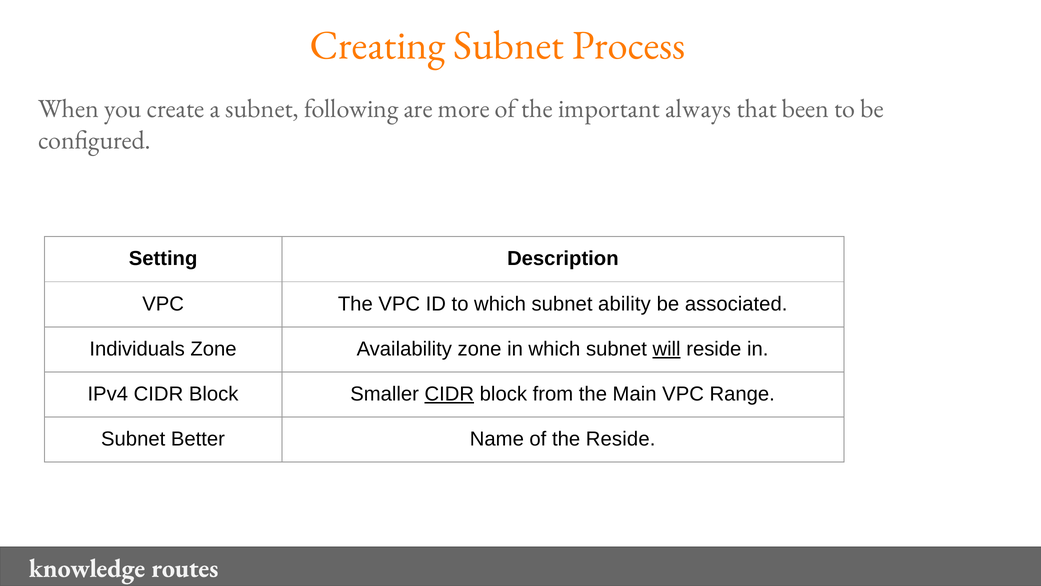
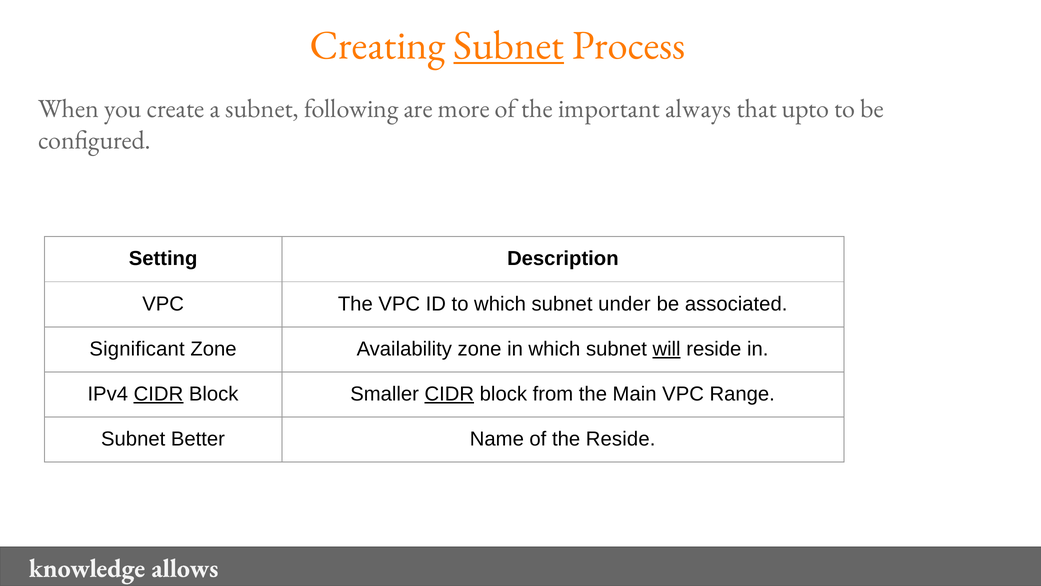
Subnet underline: none -> present (509, 46)
been: been -> upto (806, 109)
ability: ability -> under (624, 304)
Individuals: Individuals -> Significant (137, 349)
CIDR underline: none -> present (158, 394)
routes: routes -> allows (185, 568)
